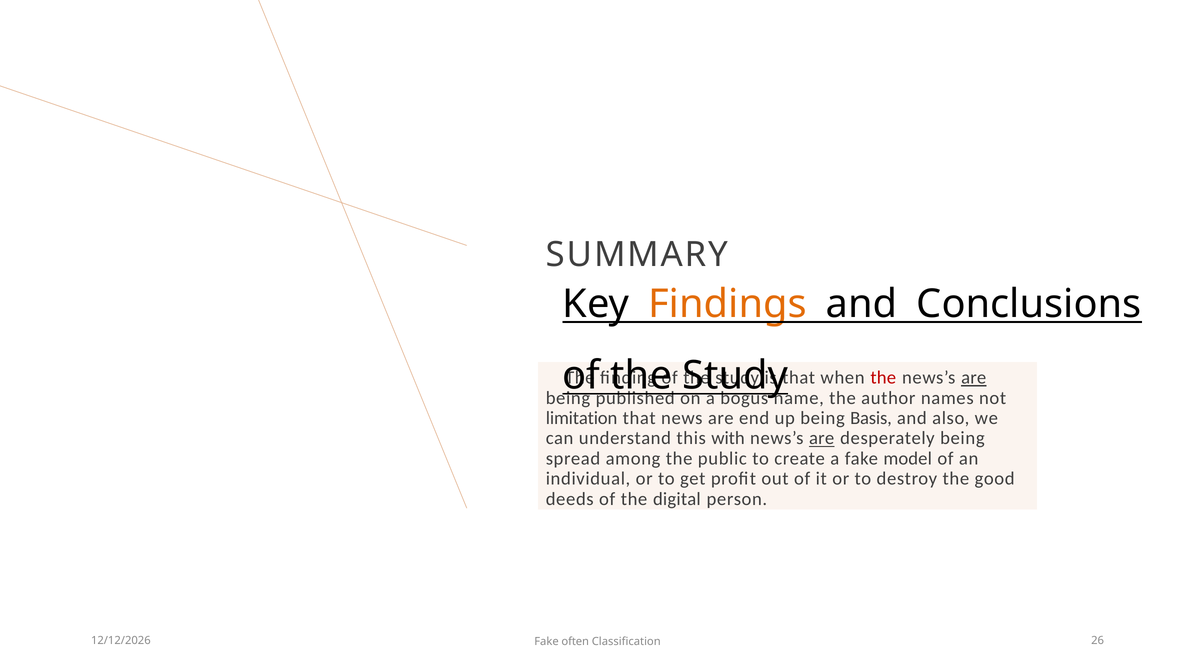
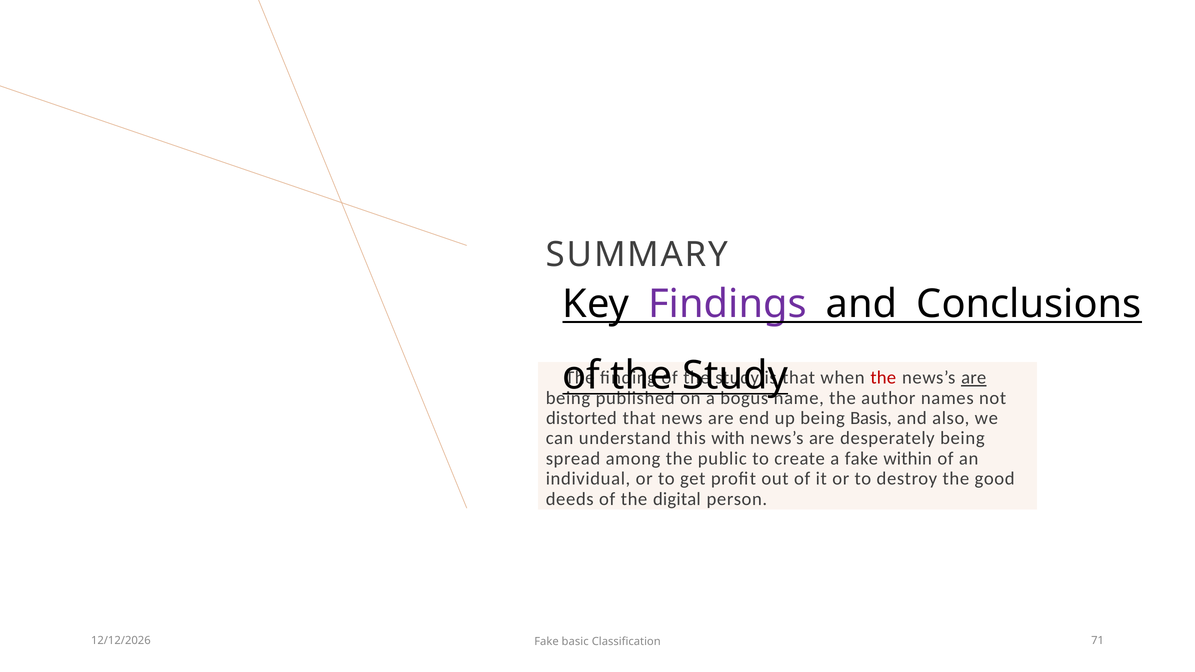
Findings colour: orange -> purple (727, 304)
limitation: limitation -> distorted (581, 418)
are underline: present -> none (822, 438)
model: model -> within (908, 459)
often: often -> basic (575, 642)
26: 26 -> 71 (1098, 641)
